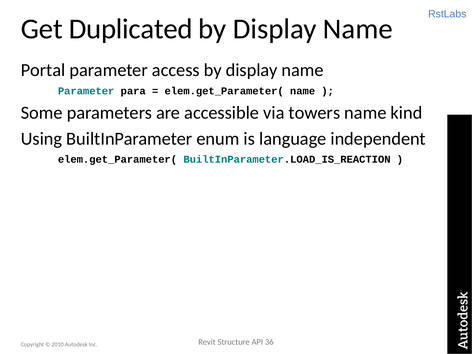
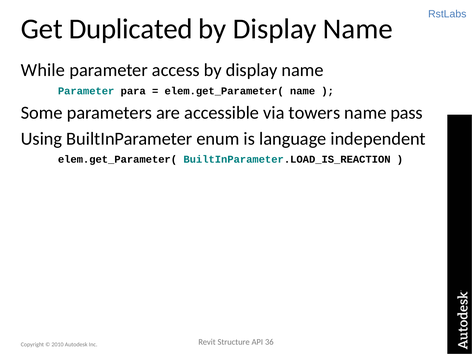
Portal: Portal -> While (43, 70)
kind: kind -> pass (407, 113)
